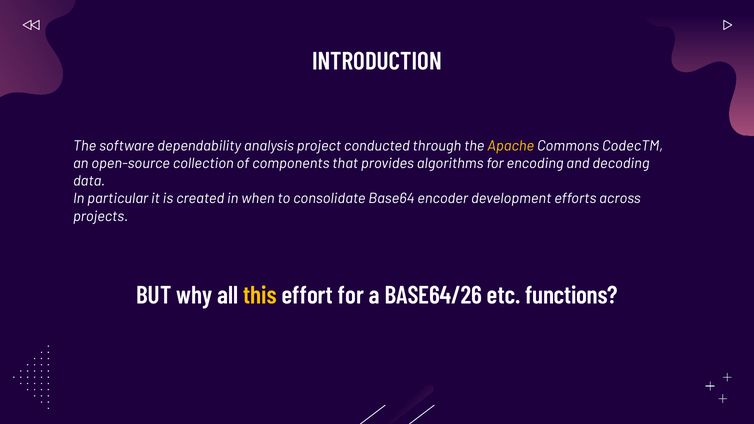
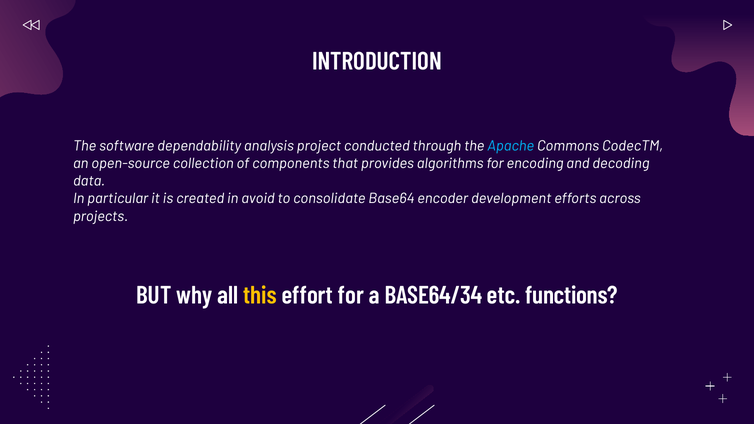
Apache colour: yellow -> light blue (511, 146)
when: when -> avoid (258, 199)
BASE64/26: BASE64/26 -> BASE64/34 (433, 295)
